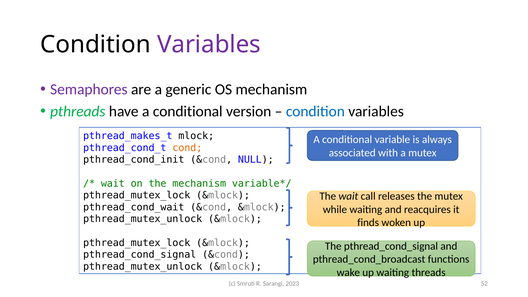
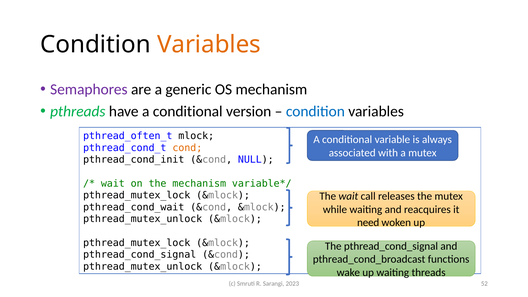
Variables colour: purple -> orange (209, 44)
pthread_makes_t: pthread_makes_t -> pthread_often_t (128, 136)
finds: finds -> need (368, 223)
